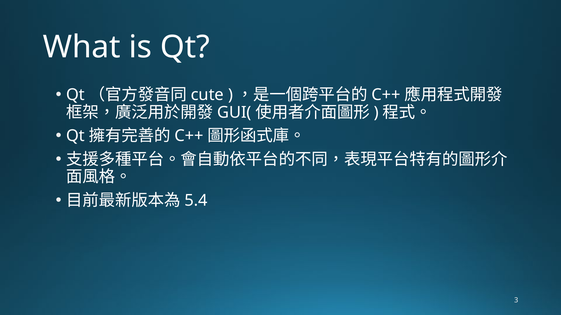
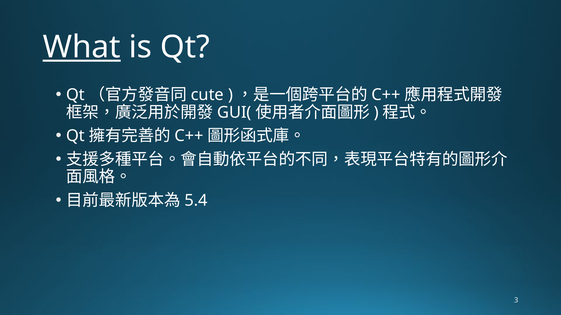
What underline: none -> present (82, 47)
